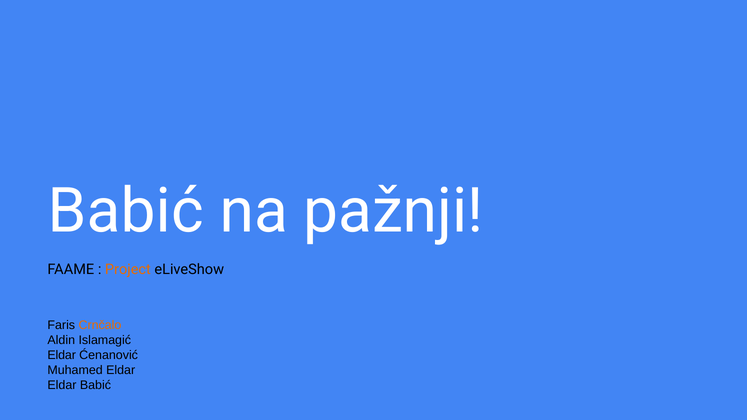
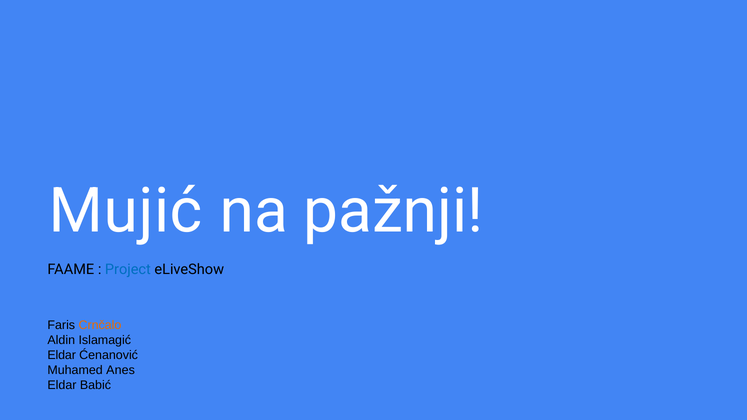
Babić: Babić -> Mujić (126, 211)
Project colour: orange -> blue (128, 269)
Muhamed Eldar: Eldar -> Anes (121, 370)
